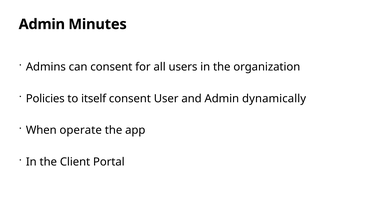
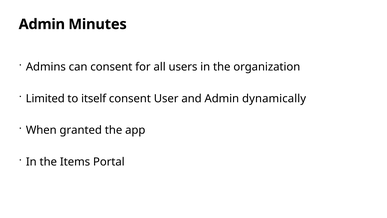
Policies: Policies -> Limited (45, 98)
operate: operate -> granted (81, 130)
Client: Client -> Items (75, 162)
